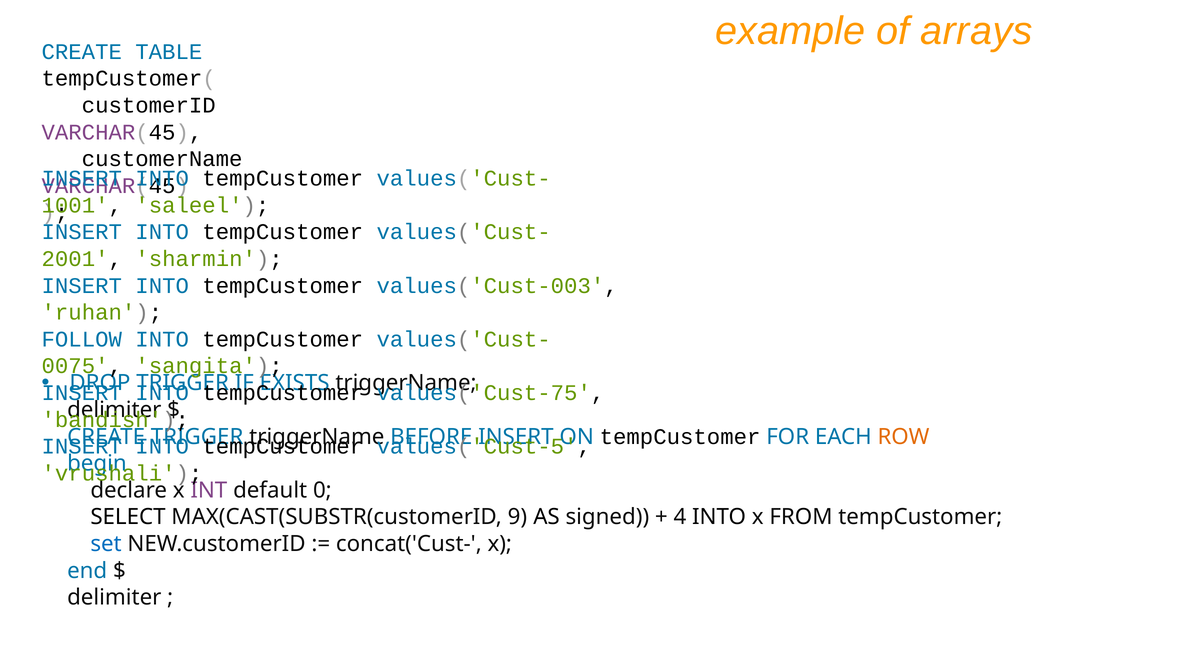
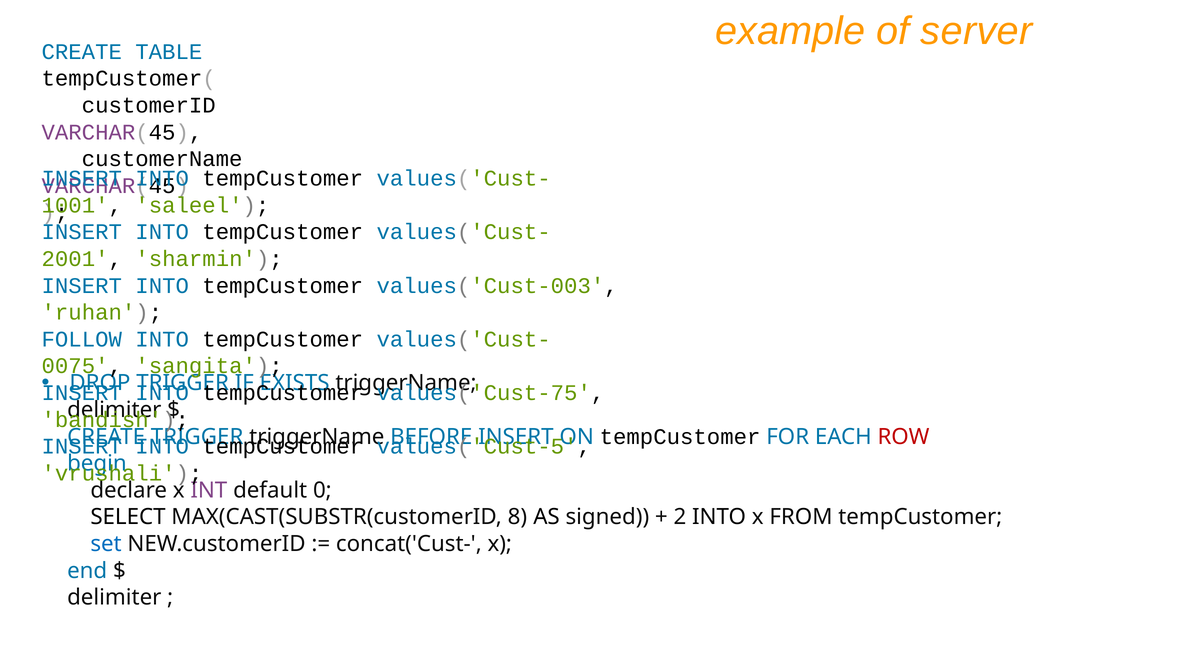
arrays: arrays -> server (977, 31)
ROW colour: orange -> red (904, 437)
9: 9 -> 8 (517, 517)
4: 4 -> 2 (680, 517)
